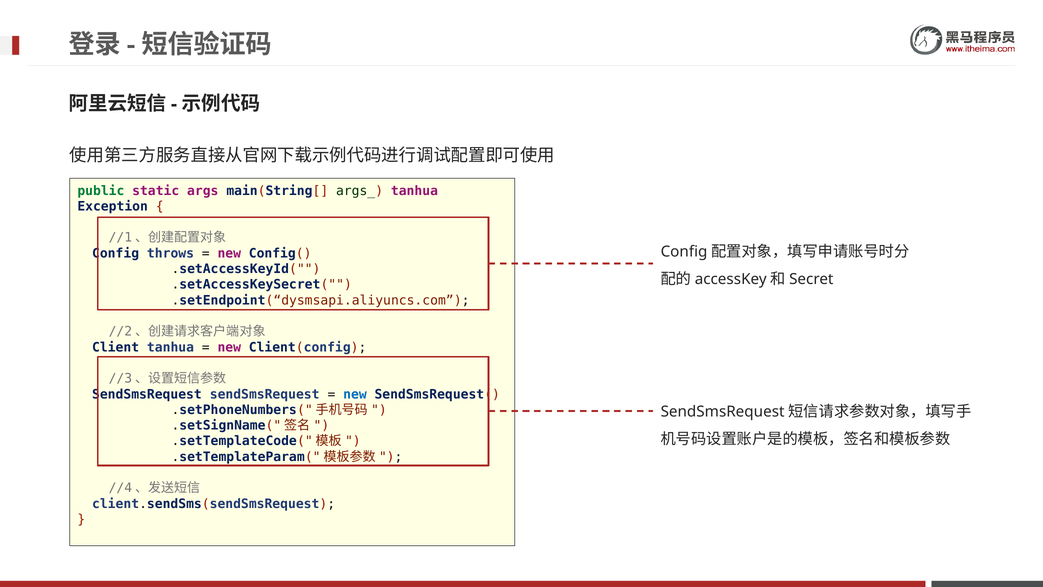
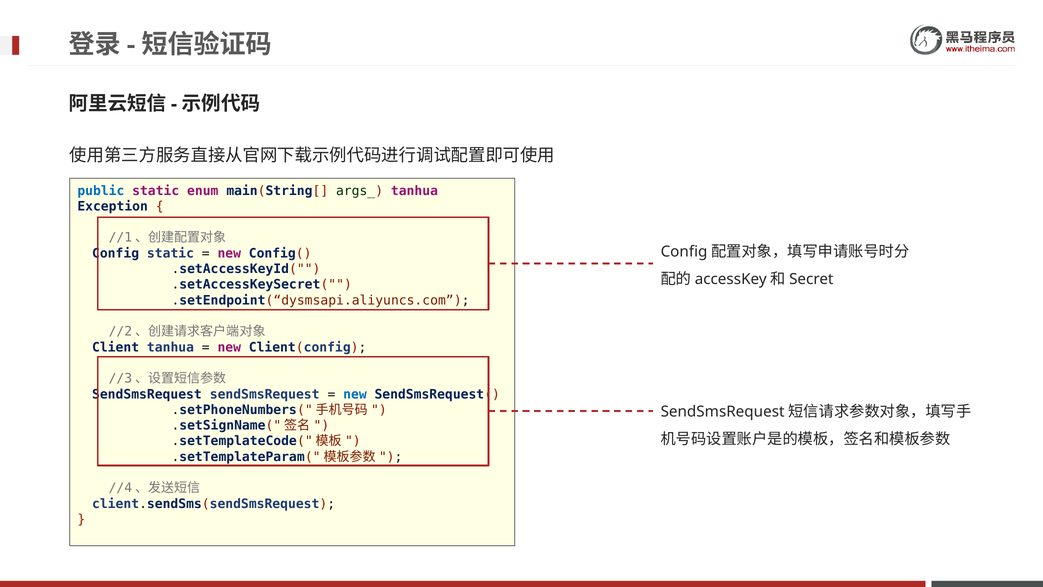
public colour: green -> blue (101, 191)
args: args -> enum (203, 191)
Config throws: throws -> static (171, 253)
